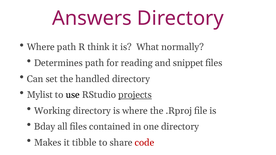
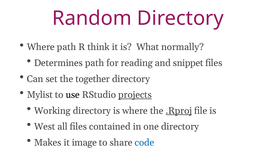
Answers: Answers -> Random (92, 18)
handled: handled -> together (93, 79)
.Rproj underline: none -> present (179, 111)
Bday: Bday -> West (45, 127)
tibble: tibble -> image (84, 143)
code colour: red -> blue (144, 143)
